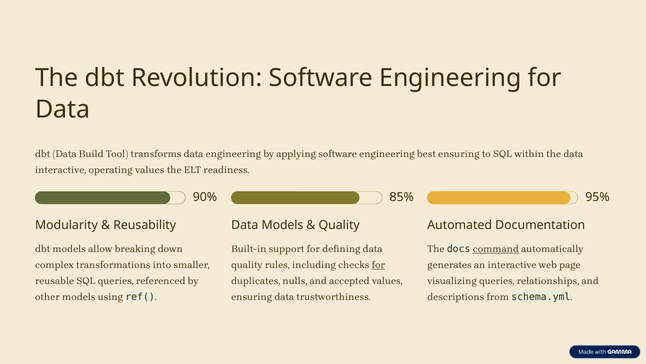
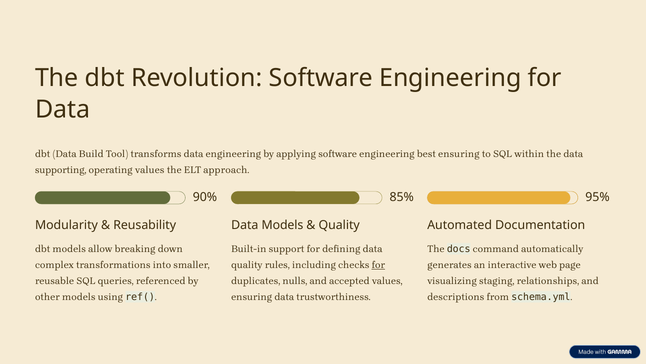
interactive: interactive -> supporting (61, 170)
readiness: readiness -> approach (226, 170)
command underline: present -> none (496, 249)
visualizing queries: queries -> staging (497, 281)
